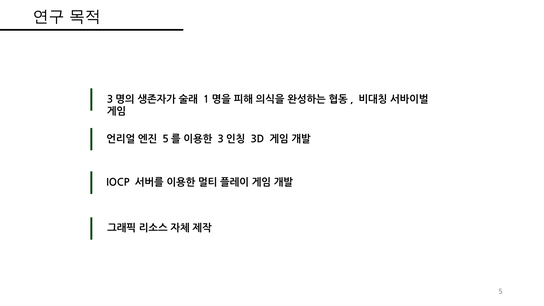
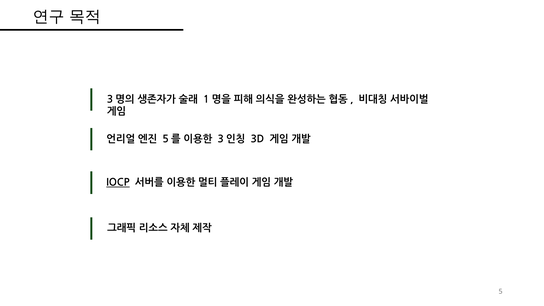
IOCP underline: none -> present (118, 183)
